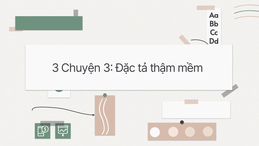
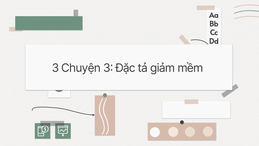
thậm: thậm -> giảm (163, 68)
